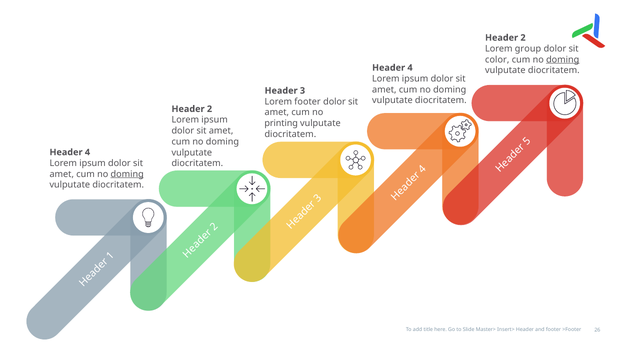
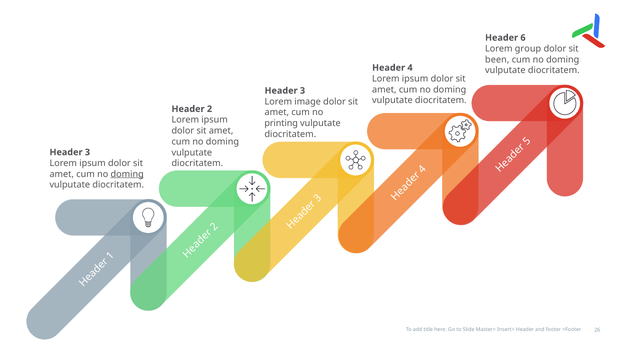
2: 2 -> 6 (523, 38)
color: color -> been (497, 59)
doming underline: present -> none (563, 59)
Lorem footer: footer -> image (308, 102)
4: 4 -> 3 (87, 152)
